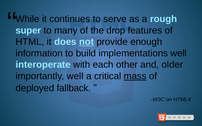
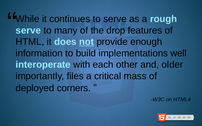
super: super -> serve (28, 30)
importantly well: well -> files (75, 76)
mass underline: present -> none (135, 76)
fallback: fallback -> corners (74, 88)
